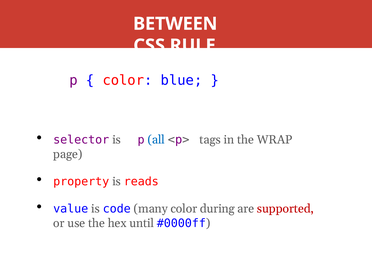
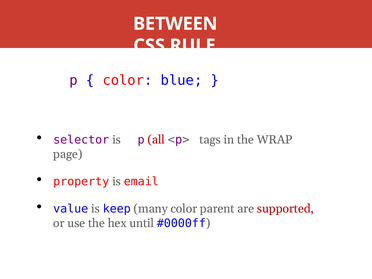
all colour: blue -> red (156, 140)
reads: reads -> email (141, 182)
code: code -> keep (117, 209)
during: during -> parent (217, 209)
